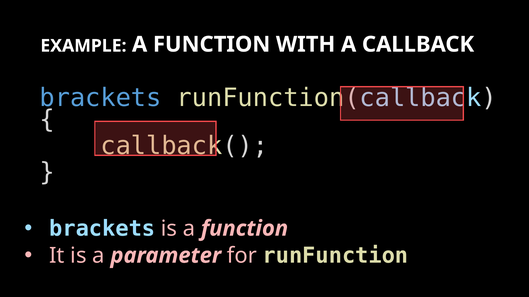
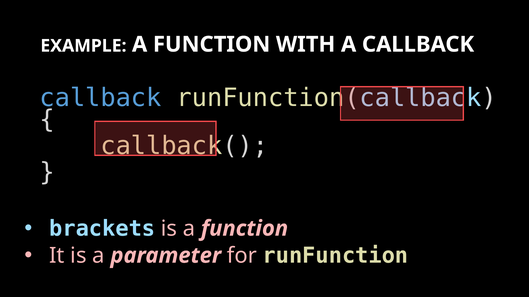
brackets: brackets -> callback (100, 98)
